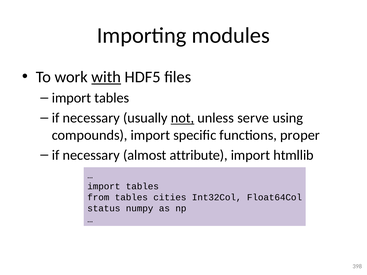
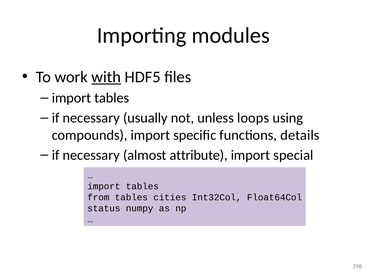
not underline: present -> none (183, 118)
serve: serve -> loops (253, 118)
proper: proper -> details (300, 135)
htmllib: htmllib -> special (293, 155)
